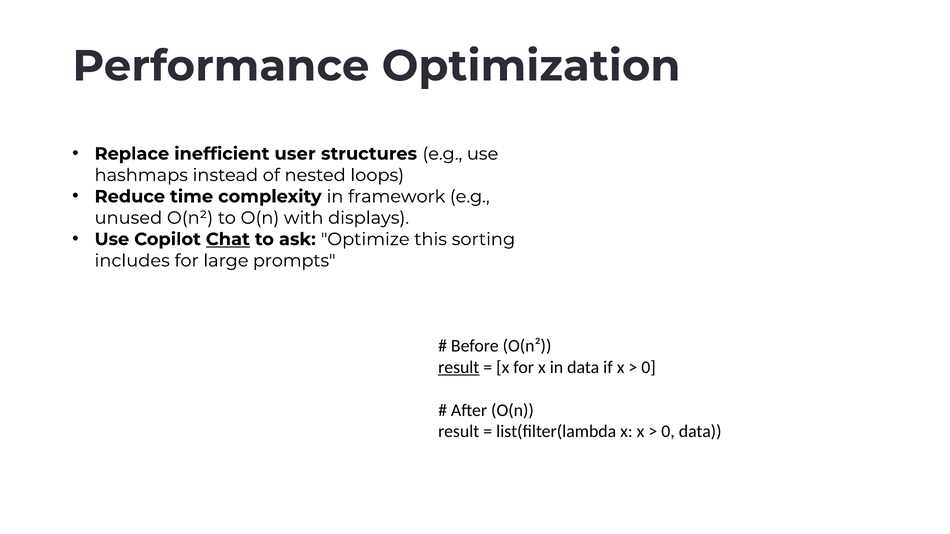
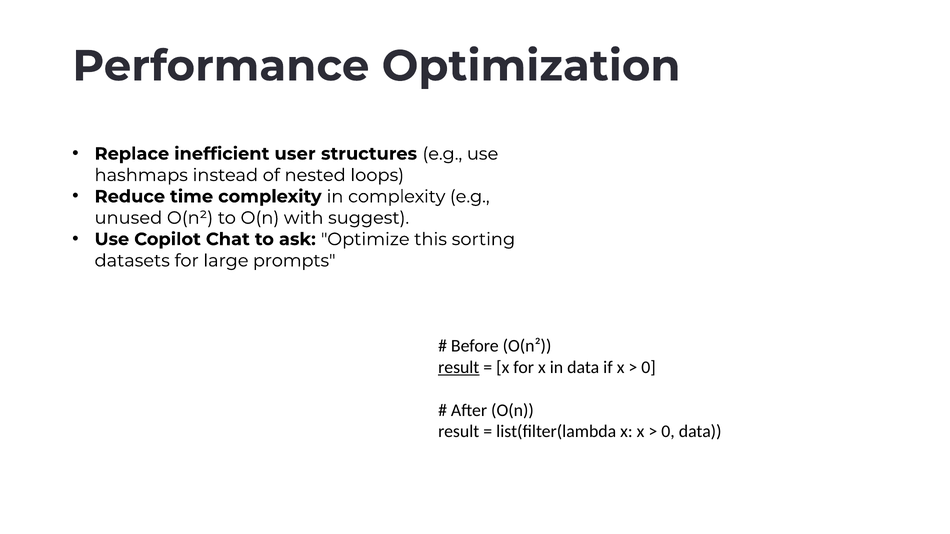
in framework: framework -> complexity (397, 197)
displays: displays -> suggest (369, 218)
Chat underline: present -> none (228, 239)
includes: includes -> datasets (132, 261)
